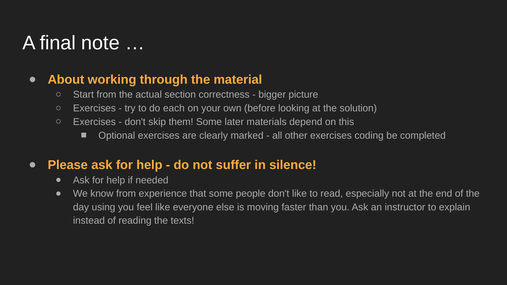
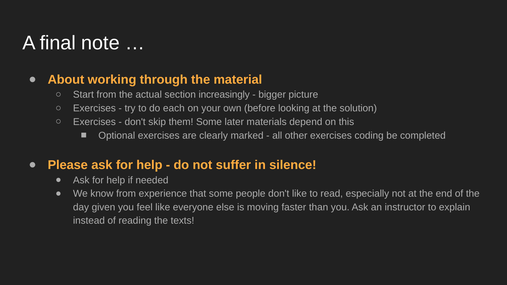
correctness: correctness -> increasingly (224, 95)
using: using -> given (103, 207)
